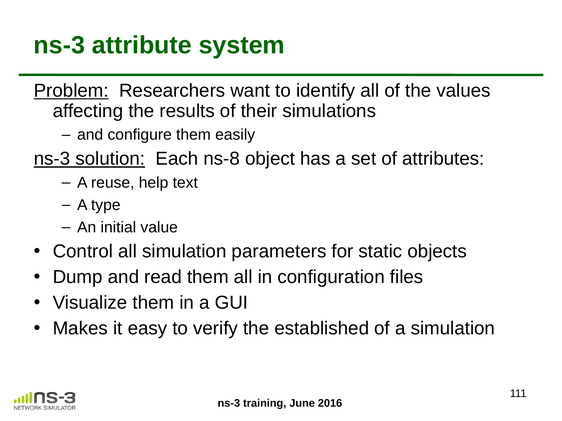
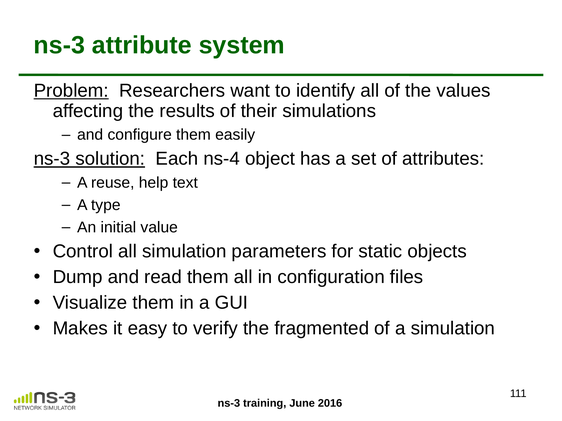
ns-8: ns-8 -> ns-4 (222, 159)
established: established -> fragmented (322, 329)
